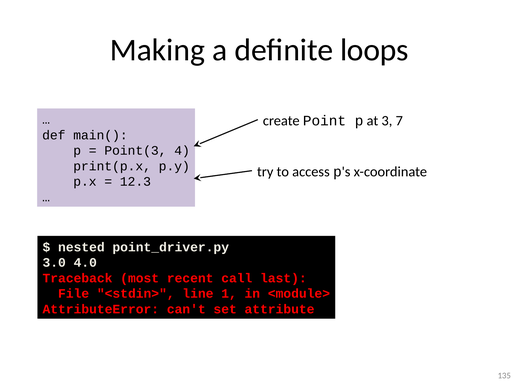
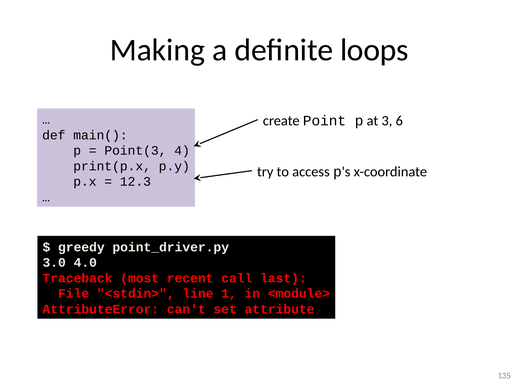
7: 7 -> 6 (399, 121)
nested: nested -> greedy (81, 247)
